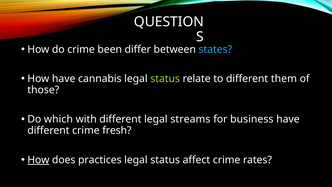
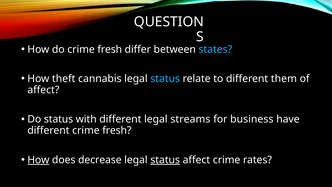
do crime been: been -> fresh (110, 49)
How have: have -> theft (64, 79)
status colour: light green -> light blue (165, 79)
those: those -> affect (43, 90)
Do which: which -> status (59, 119)
practices: practices -> decrease (100, 160)
status underline: none -> present (165, 160)
